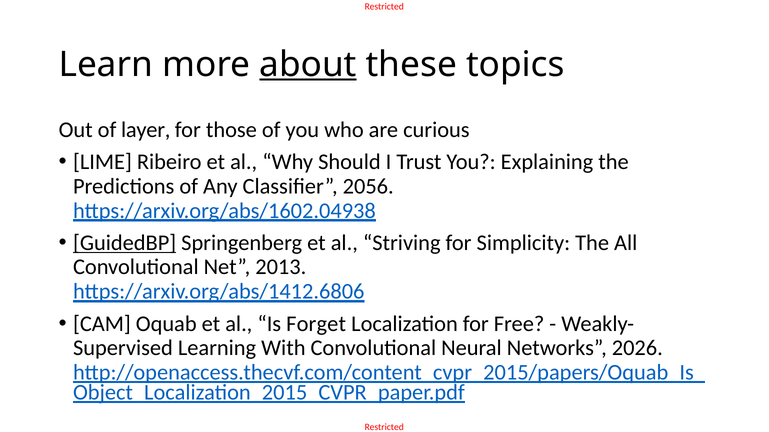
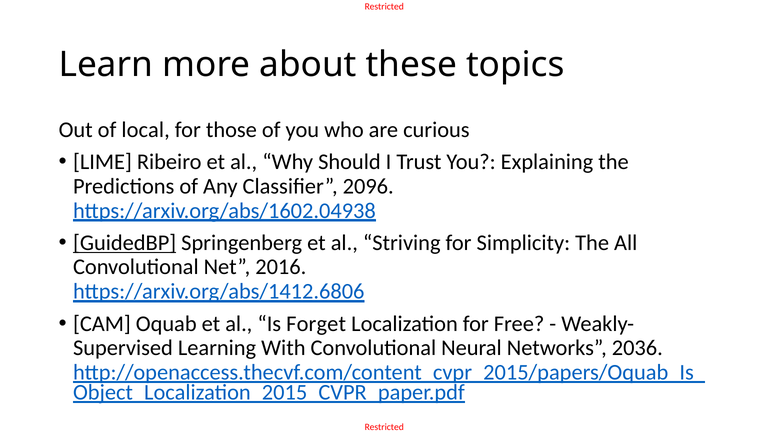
about underline: present -> none (308, 65)
layer: layer -> local (146, 130)
2056: 2056 -> 2096 (368, 186)
2013: 2013 -> 2016 (281, 267)
2026: 2026 -> 2036 (637, 348)
